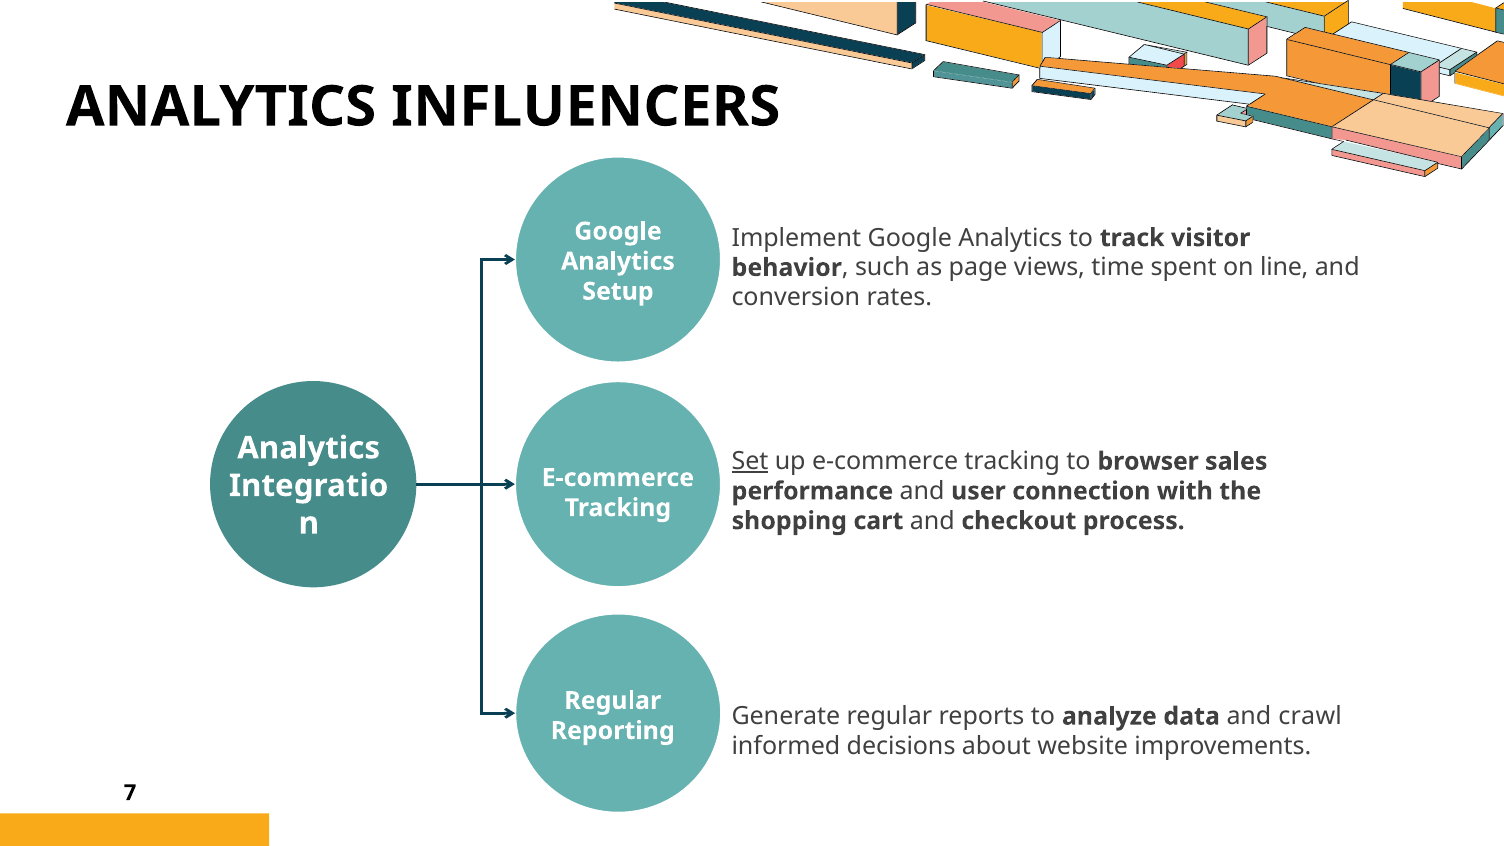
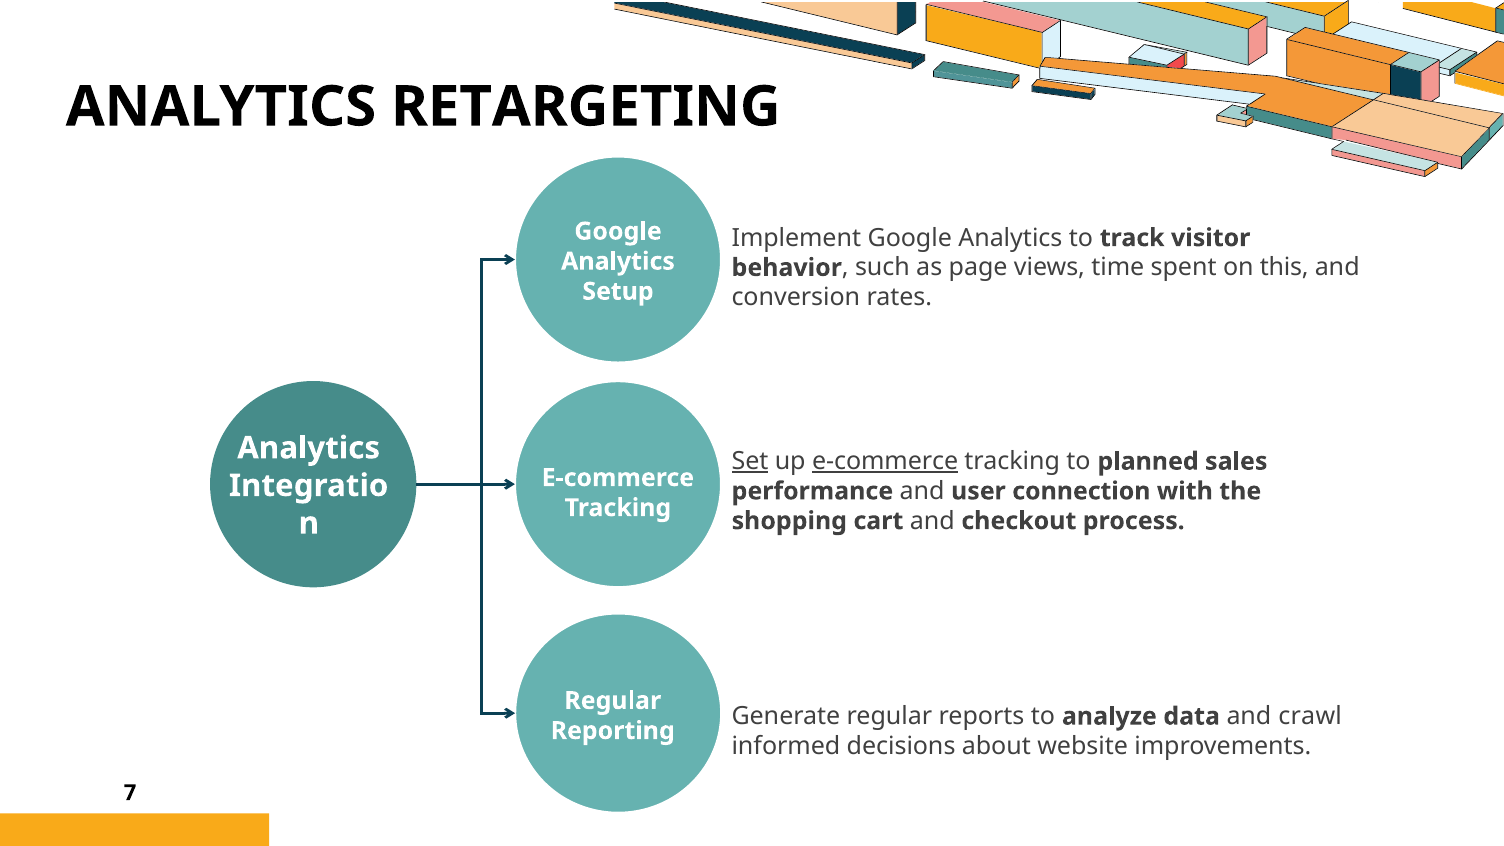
INFLUENCERS: INFLUENCERS -> RETARGETING (586, 107)
line: line -> this (1284, 268)
e-commerce underline: none -> present (885, 461)
browser: browser -> planned (1148, 461)
